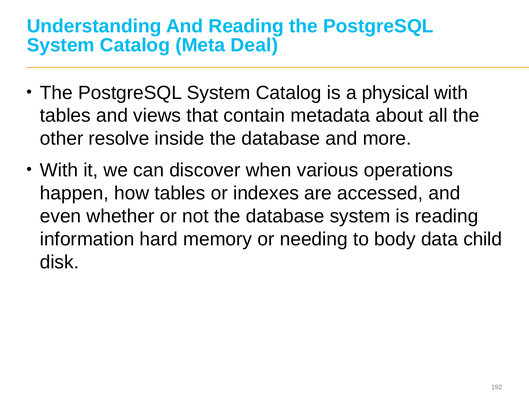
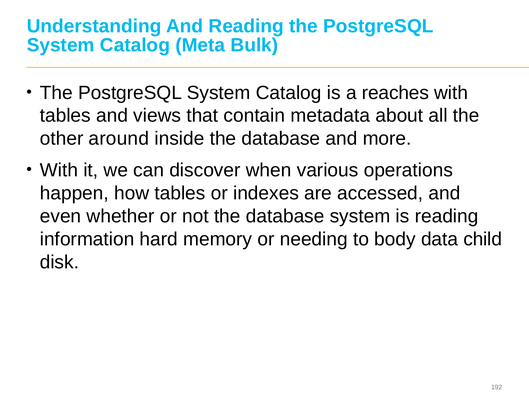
Deal: Deal -> Bulk (254, 45)
physical: physical -> reaches (395, 93)
resolve: resolve -> around (119, 139)
